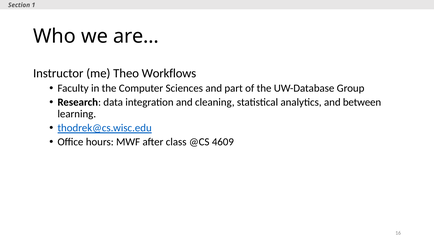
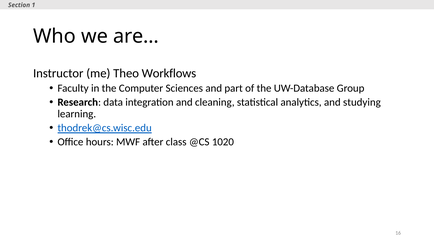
between: between -> studying (362, 102)
4609: 4609 -> 1020 (223, 142)
